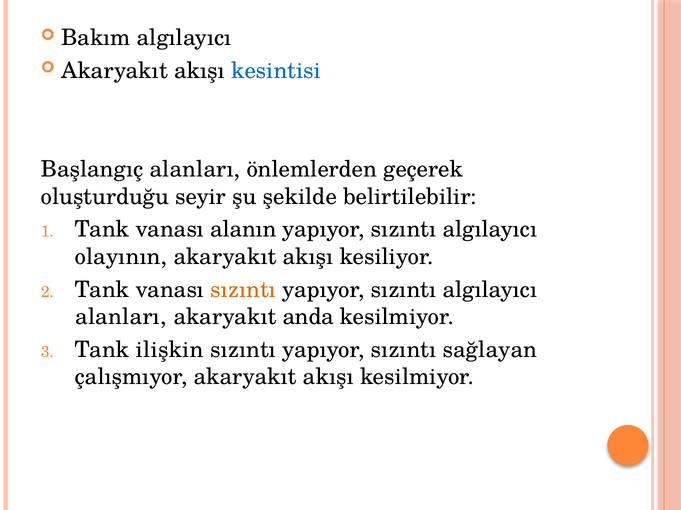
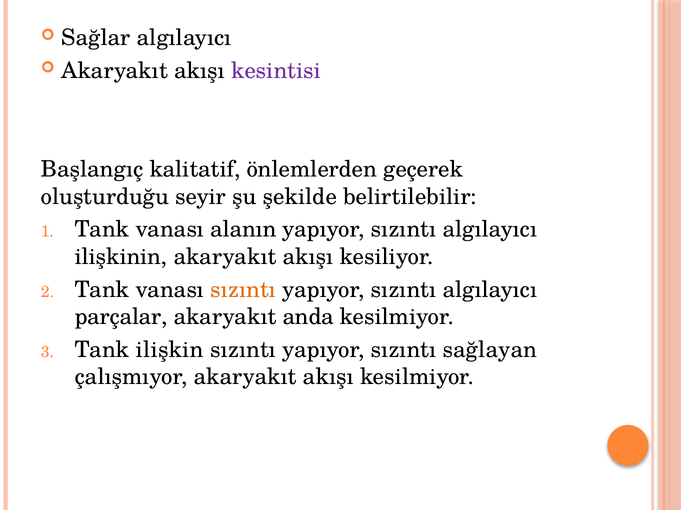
Bakım: Bakım -> Sağlar (96, 38)
kesintisi colour: blue -> purple (276, 71)
Başlangıç alanları: alanları -> kalitatif (195, 170)
olayının: olayının -> ilişkinin (121, 257)
alanları: alanları -> parçalar (121, 317)
